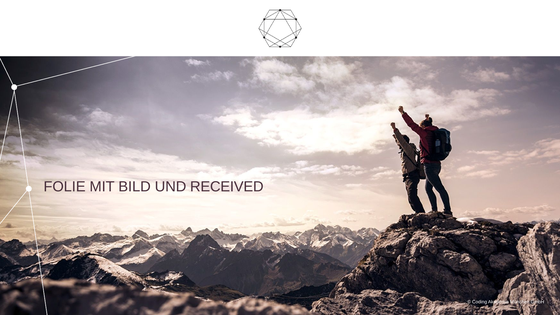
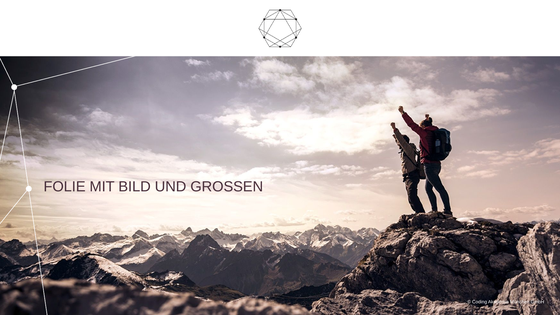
RECEIVED: RECEIVED -> GROSSEN (227, 187)
